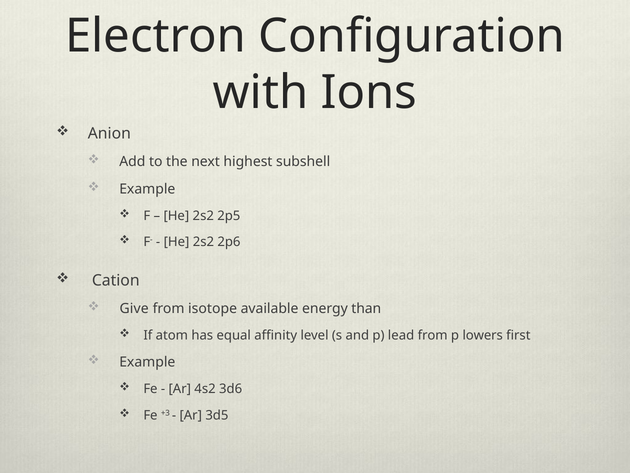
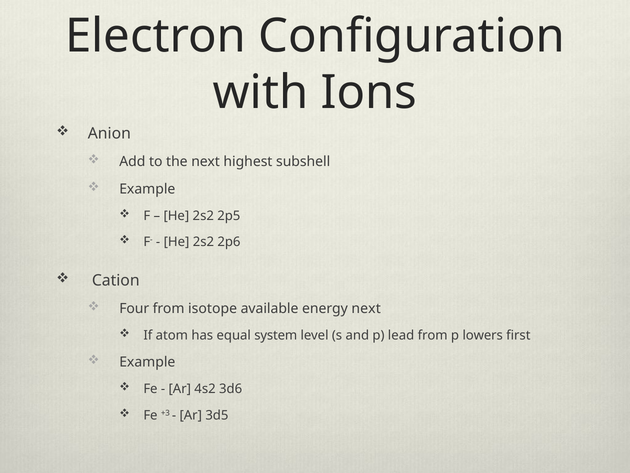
Give: Give -> Four (134, 308)
energy than: than -> next (366, 308)
affinity: affinity -> system (276, 335)
